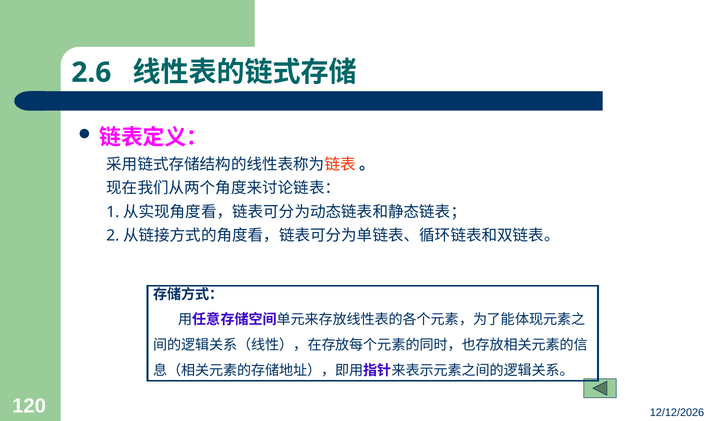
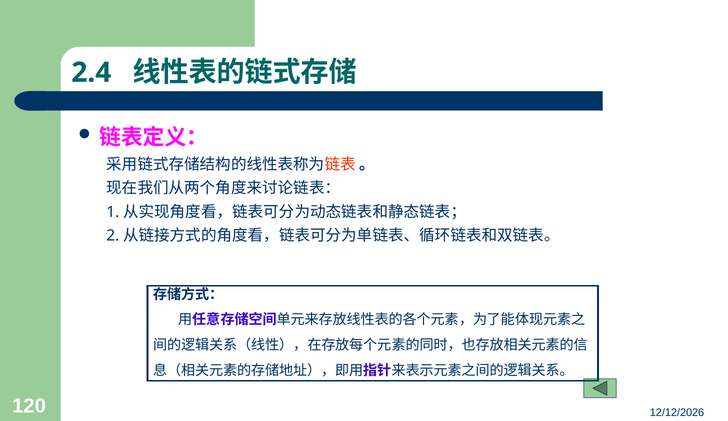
2.6: 2.6 -> 2.4 (91, 72)
